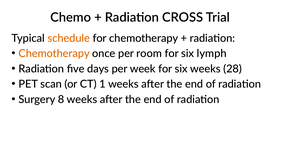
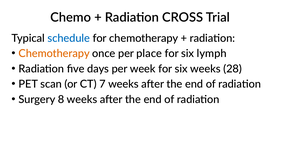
schedule colour: orange -> blue (69, 38)
room: room -> place (149, 54)
1: 1 -> 7 (103, 84)
